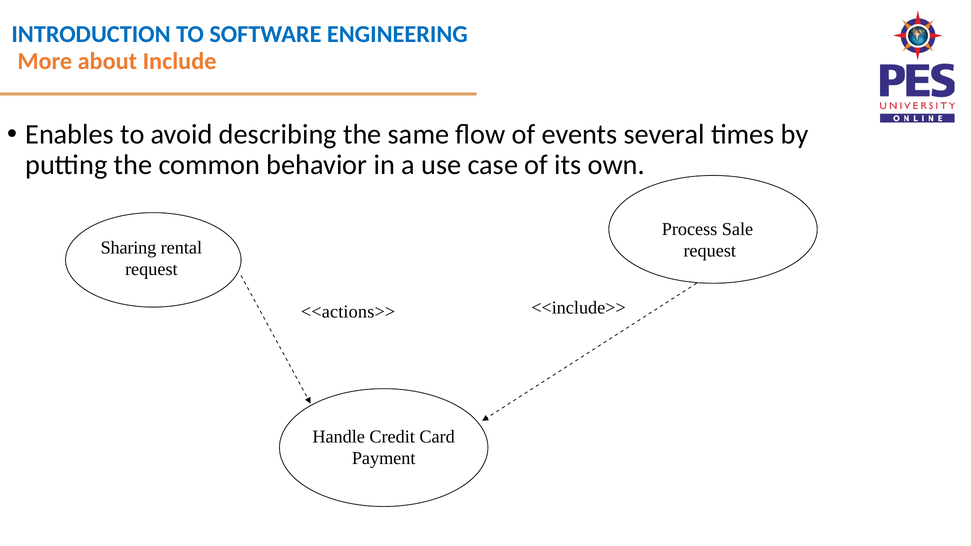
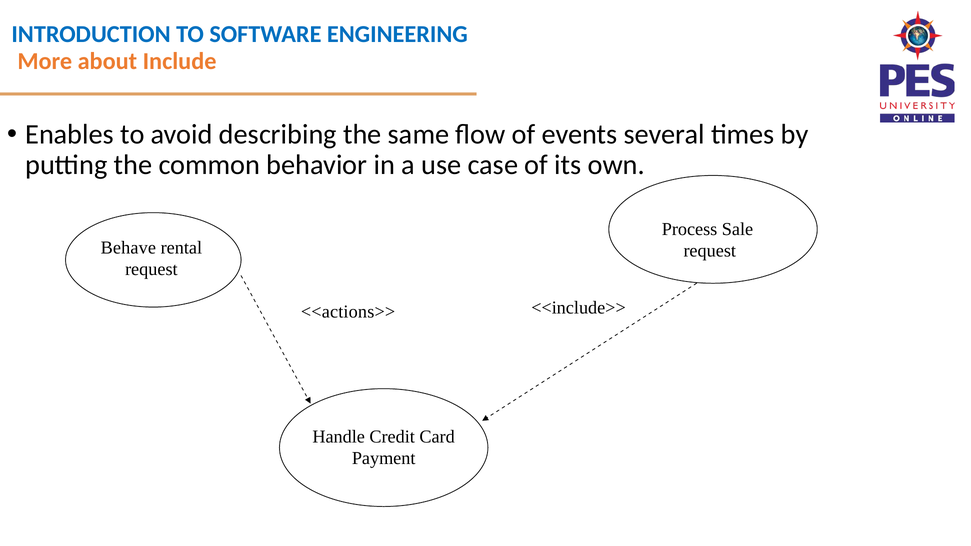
Sharing: Sharing -> Behave (128, 248)
